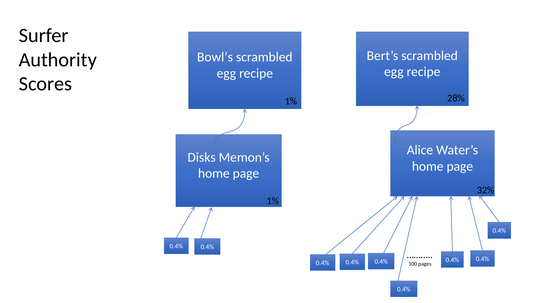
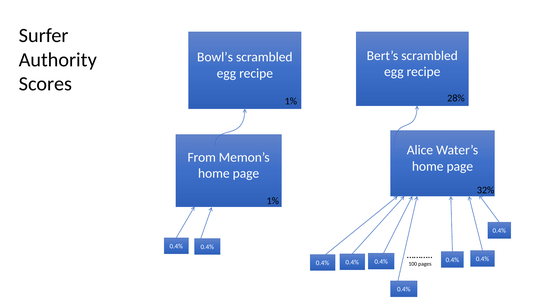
Disks: Disks -> From (202, 157)
